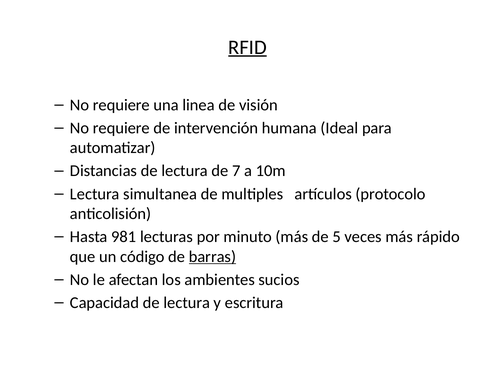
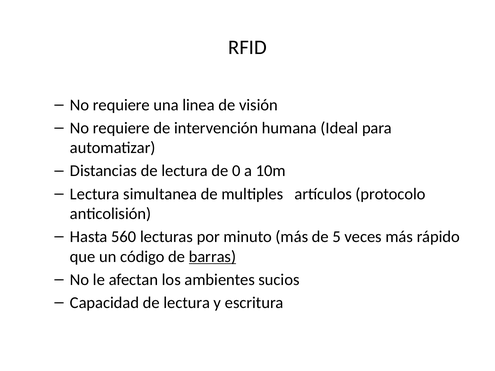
RFID underline: present -> none (247, 47)
7: 7 -> 0 (236, 171)
981: 981 -> 560 (124, 237)
